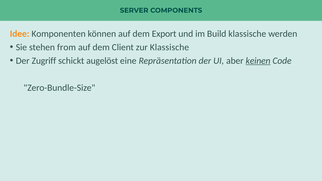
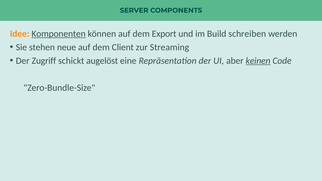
Komponenten underline: none -> present (59, 34)
Build klassische: klassische -> schreiben (247, 34)
from: from -> neue (67, 47)
zur Klassische: Klassische -> Streaming (169, 47)
